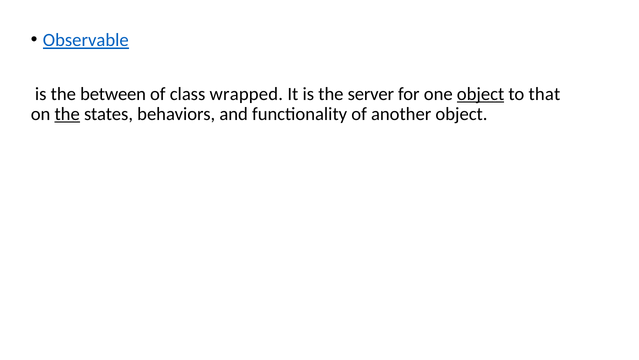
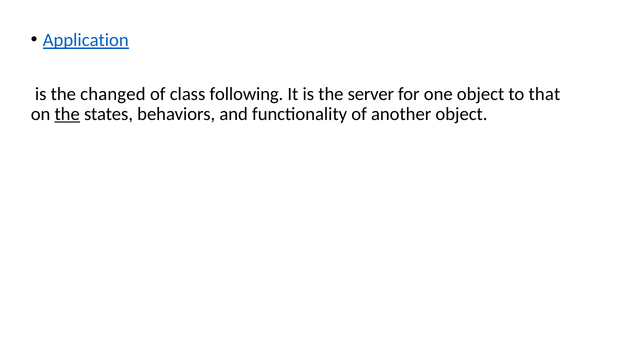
Observable: Observable -> Application (86, 40)
between: between -> changed (113, 94)
wrapped: wrapped -> following (246, 94)
object underline: present -> none (481, 94)
